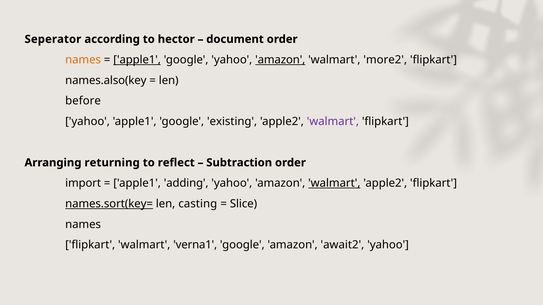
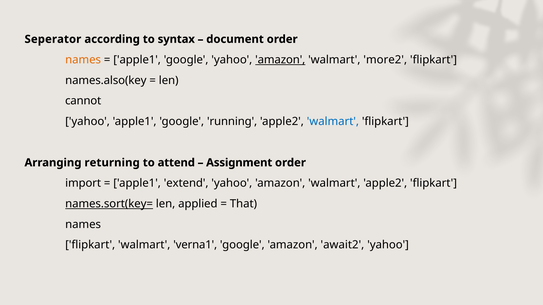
hector: hector -> syntax (176, 39)
apple1 underline: present -> none (137, 60)
before: before -> cannot (83, 101)
existing: existing -> running (232, 122)
walmart colour: purple -> blue (333, 122)
reflect: reflect -> attend (176, 163)
Subtraction: Subtraction -> Assignment (239, 163)
adding: adding -> extend (186, 183)
walmart underline: present -> none (334, 183)
casting: casting -> applied (198, 204)
Slice: Slice -> That (243, 204)
